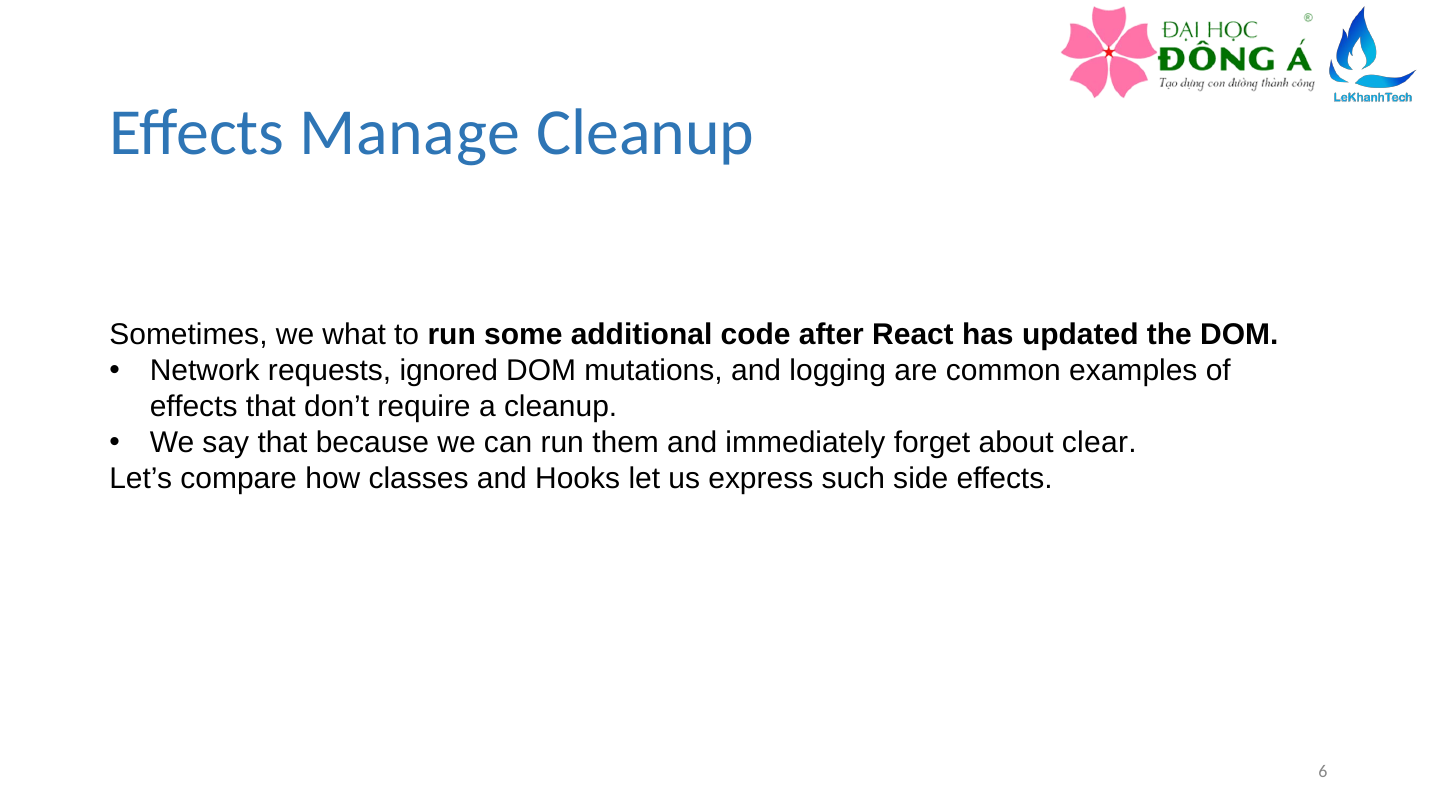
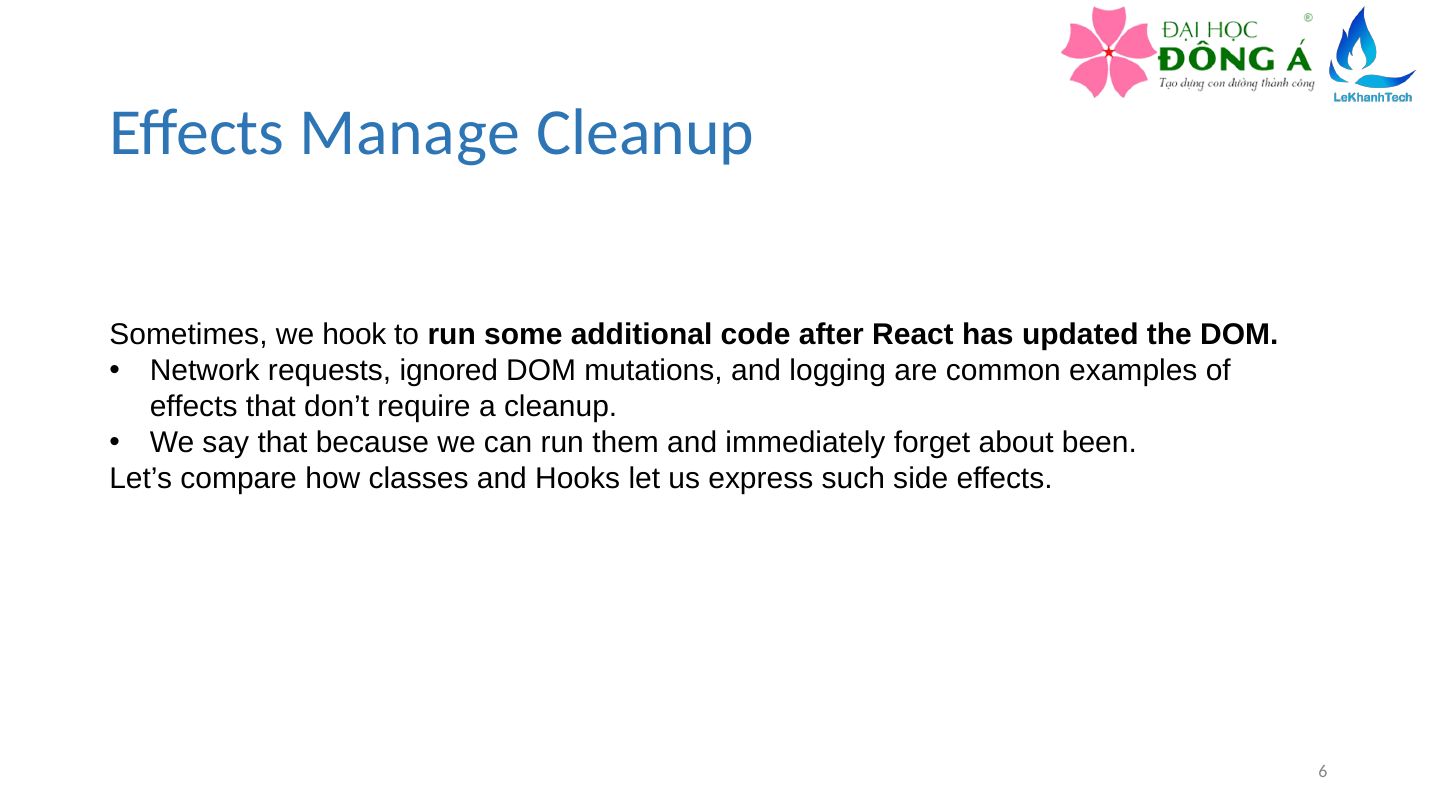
what: what -> hook (354, 335)
clear: clear -> been (1099, 443)
